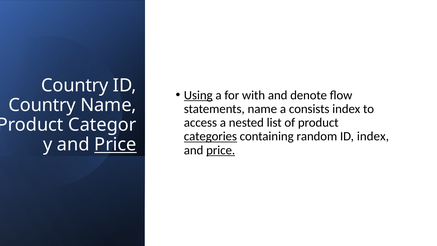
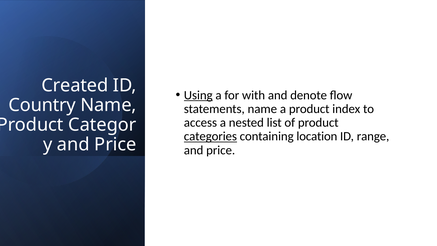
Country: Country -> Created (75, 86)
a consists: consists -> product (309, 109)
random: random -> location (317, 136)
ID index: index -> range (373, 136)
Price underline: present -> none (115, 145)
price underline: present -> none (221, 150)
